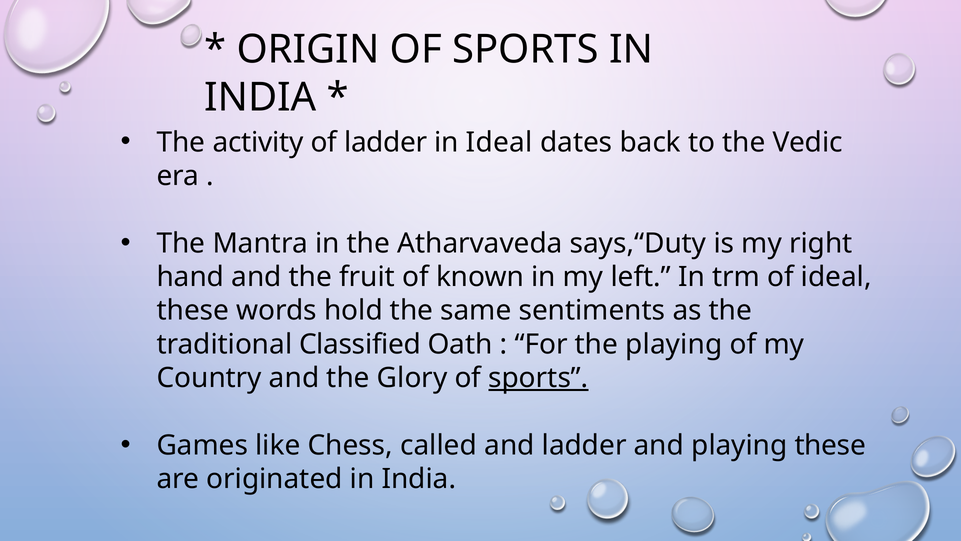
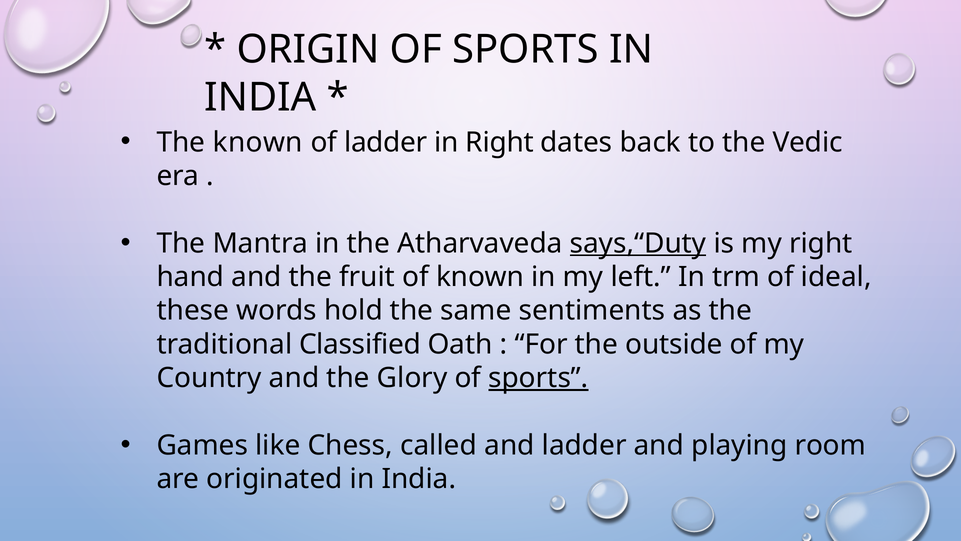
The activity: activity -> known (258, 142)
in Ideal: Ideal -> Right (500, 142)
says,“Duty underline: none -> present (638, 243)
the playing: playing -> outside (674, 344)
playing these: these -> room (830, 445)
